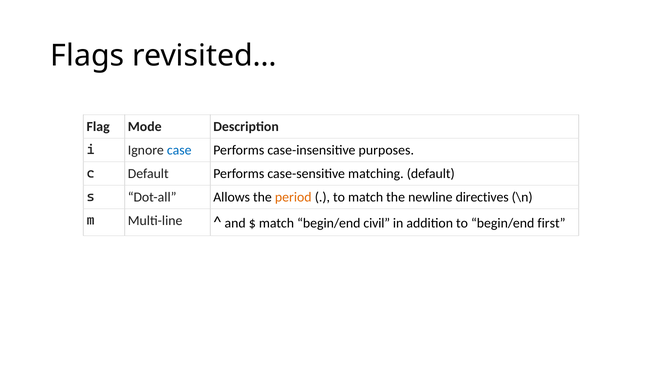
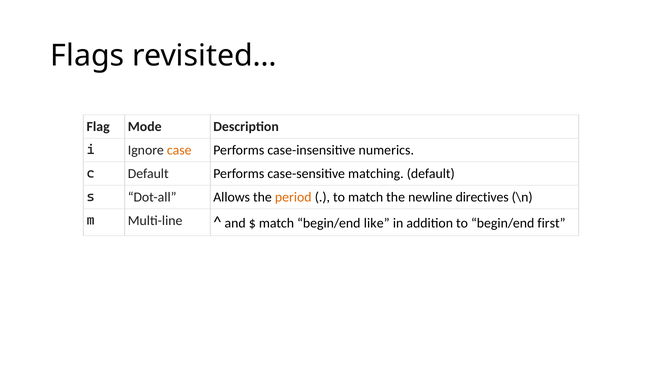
case colour: blue -> orange (179, 150)
purposes: purposes -> numerics (386, 150)
civil: civil -> like (377, 223)
